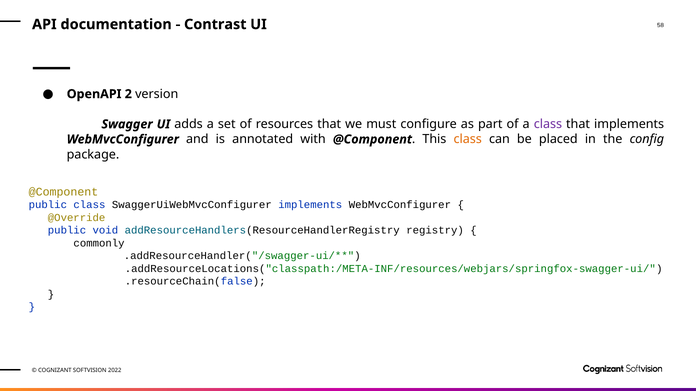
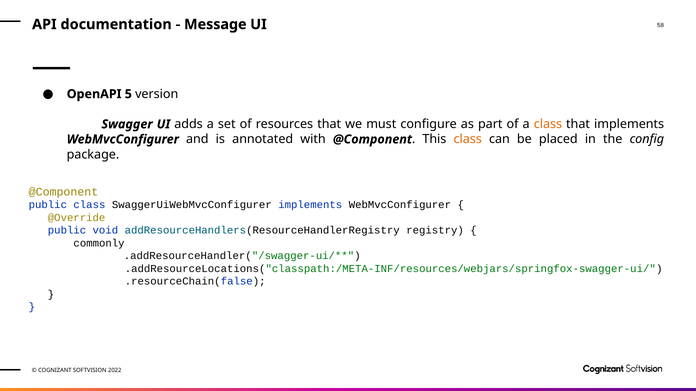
Contrast: Contrast -> Message (215, 24)
2: 2 -> 5 (128, 94)
class colour: purple -> orange (548, 124)
